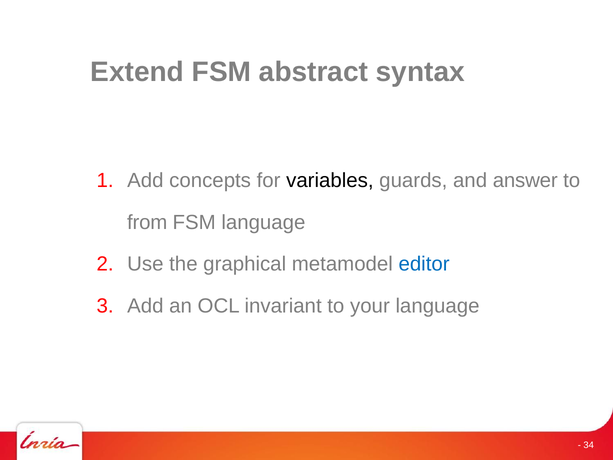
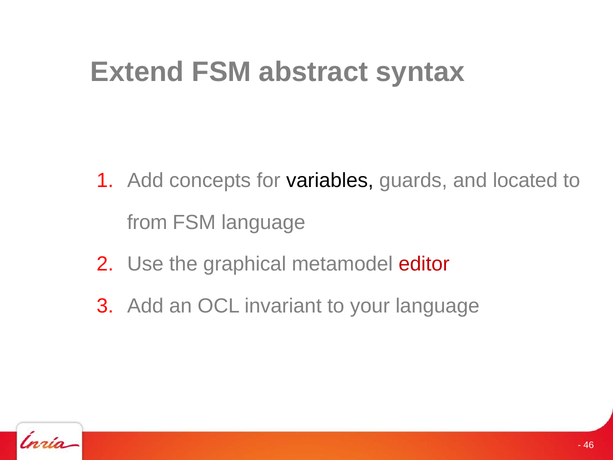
answer: answer -> located (525, 181)
editor colour: blue -> red (424, 264)
34: 34 -> 46 (589, 445)
